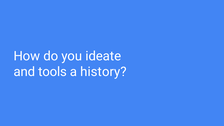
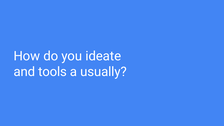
history: history -> usually (103, 72)
